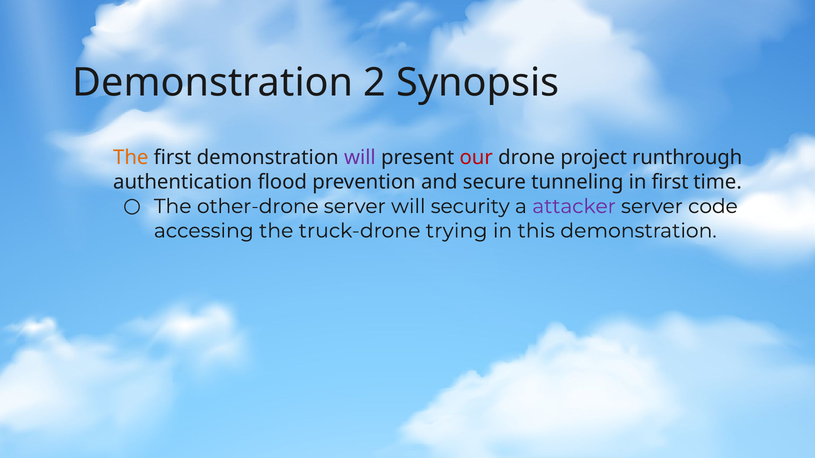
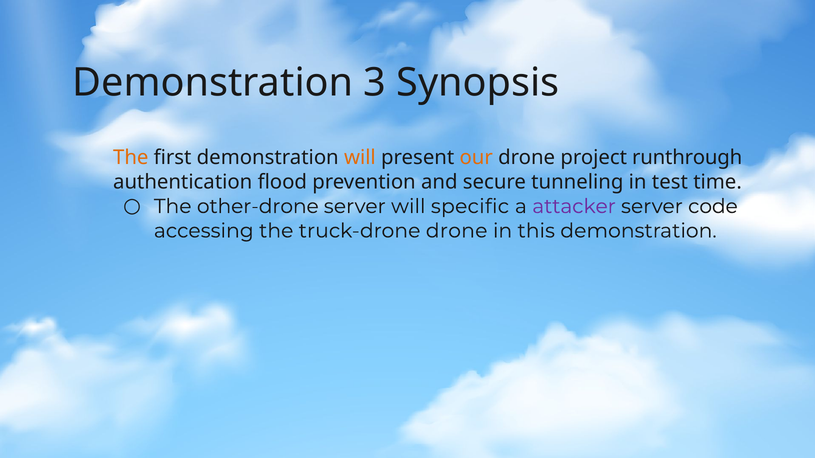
2: 2 -> 3 (375, 83)
will colour: purple -> orange (360, 158)
our colour: red -> orange (476, 158)
in first: first -> test (670, 182)
security: security -> specific (470, 207)
truck-drone trying: trying -> drone (457, 231)
